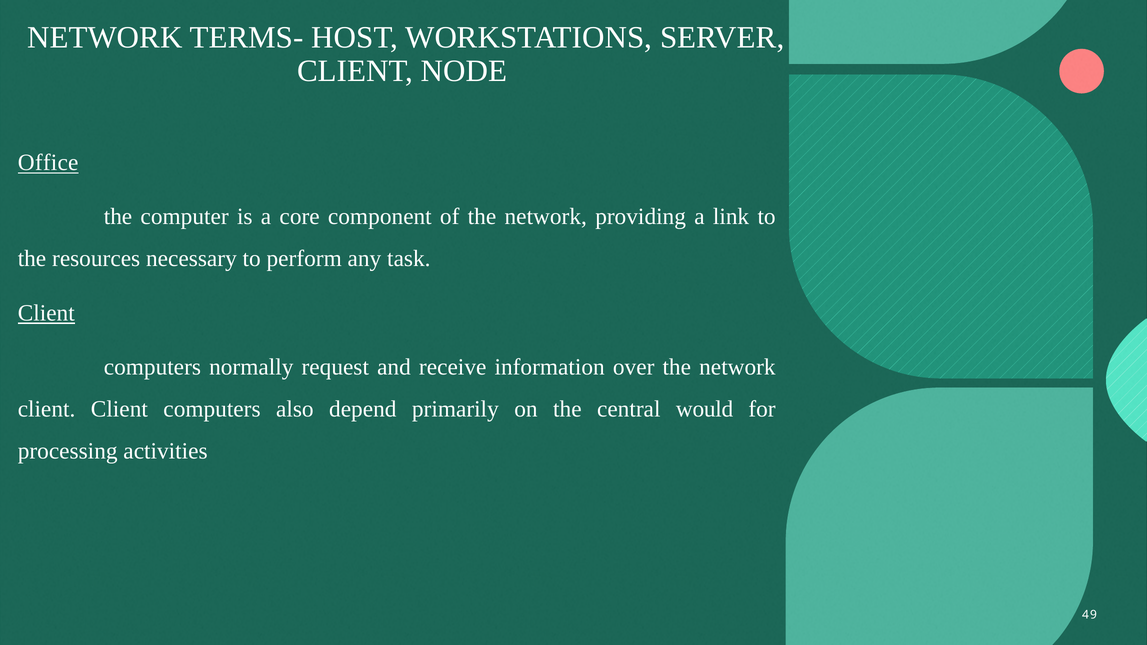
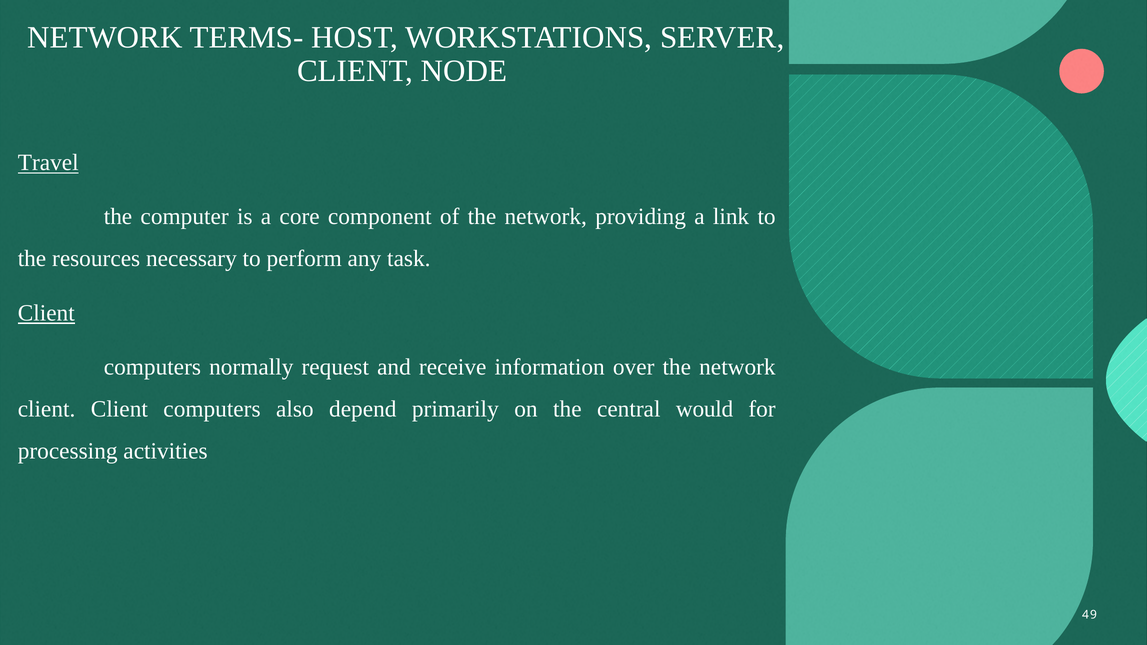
Office: Office -> Travel (48, 163)
